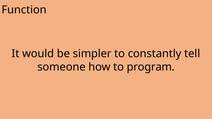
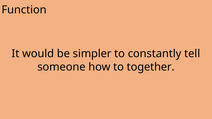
program: program -> together (151, 67)
